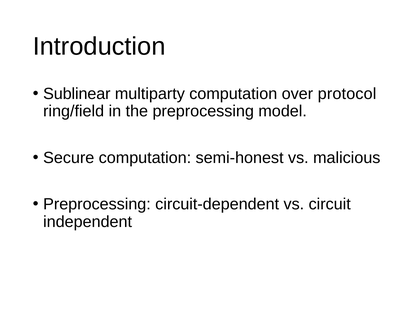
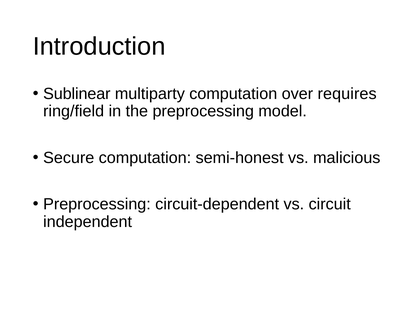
protocol: protocol -> requires (347, 94)
